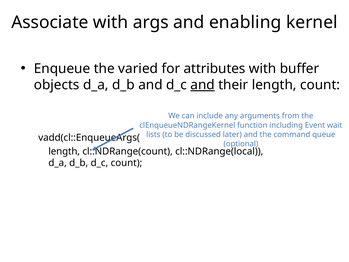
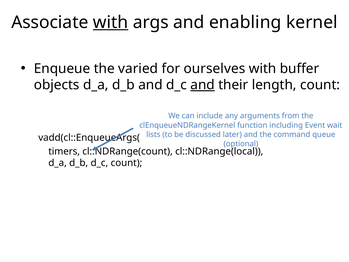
with underline: none -> present (111, 22)
attributes: attributes -> ourselves (214, 69)
length: length -> timers (64, 151)
